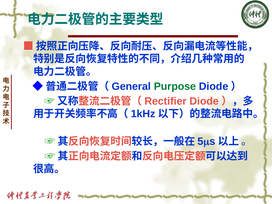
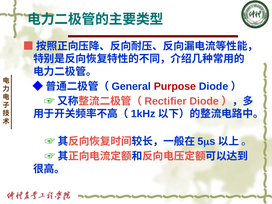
Purpose colour: green -> red (175, 86)
